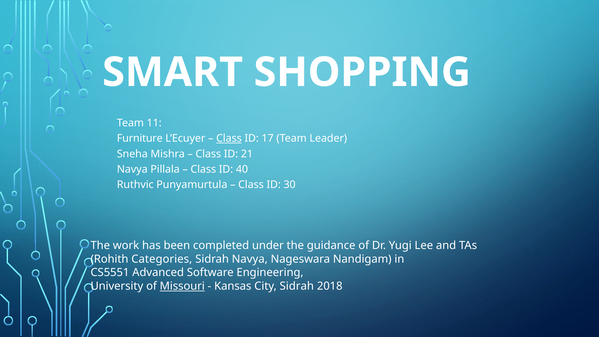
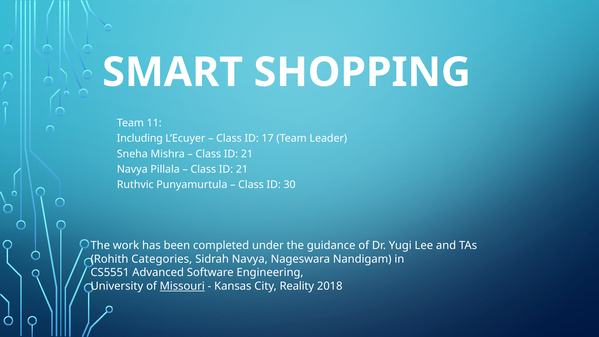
Furniture: Furniture -> Including (140, 138)
Class underline: present -> none (229, 138)
40: 40 -> 21 (242, 169)
City Sidrah: Sidrah -> Reality (297, 286)
